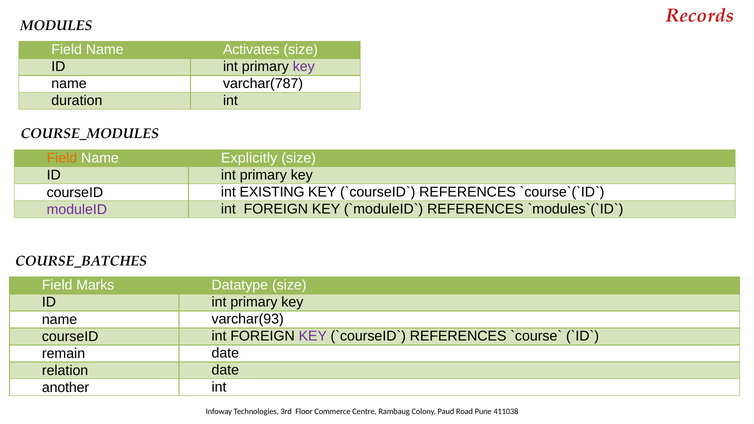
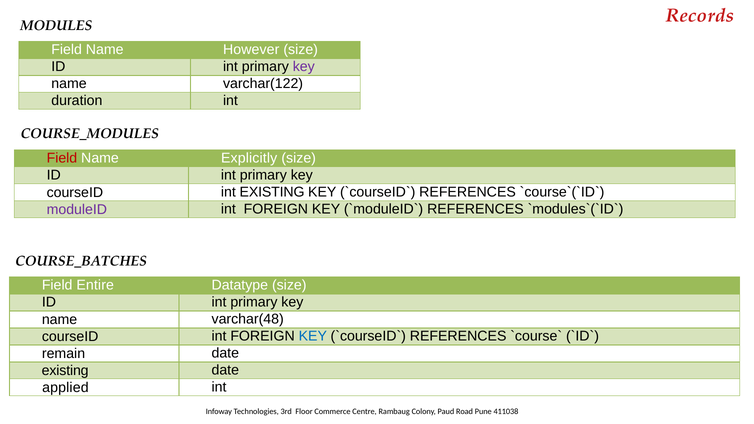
Activates: Activates -> However (251, 50)
varchar(787: varchar(787 -> varchar(122 (263, 84)
Field colour: orange -> red (62, 158)
Marks: Marks -> Entire (95, 285)
varchar(93: varchar(93 -> varchar(48 (248, 319)
KEY colour: purple -> blue (313, 336)
relation: relation -> existing (65, 371)
another: another -> applied (65, 388)
